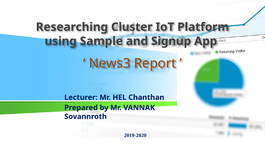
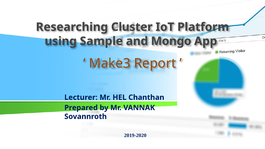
Signup: Signup -> Mongo (171, 41)
News3: News3 -> Make3 (110, 63)
